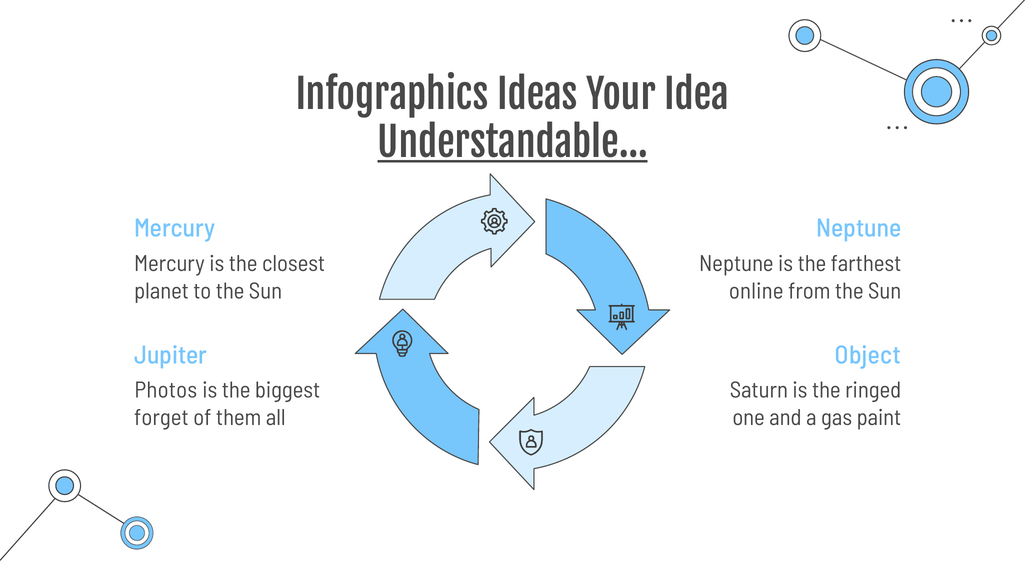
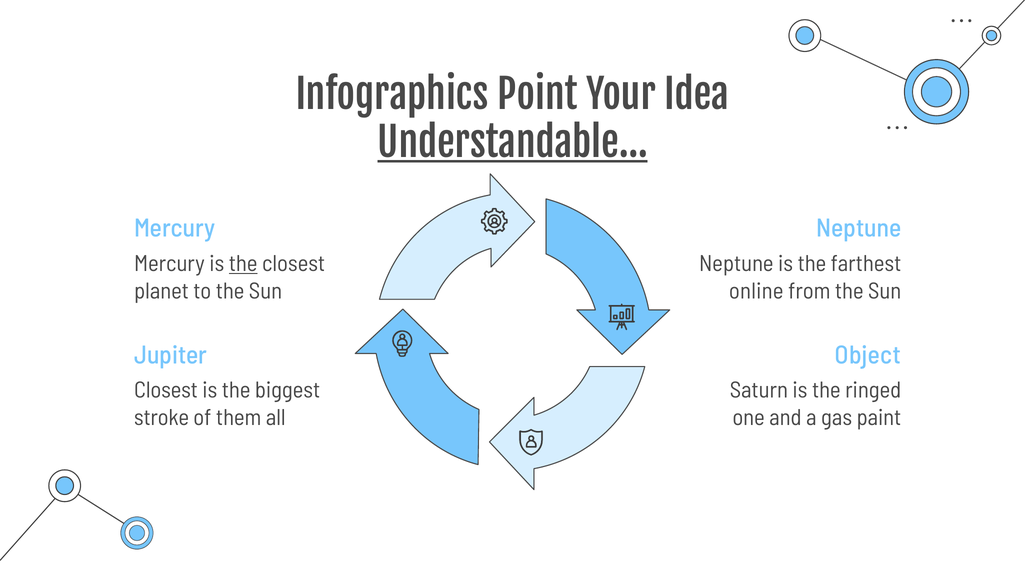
Ideas: Ideas -> Point (537, 96)
the underline: none -> present (243, 264)
Photos: Photos -> Closest (166, 390)
forget: forget -> stroke (162, 417)
